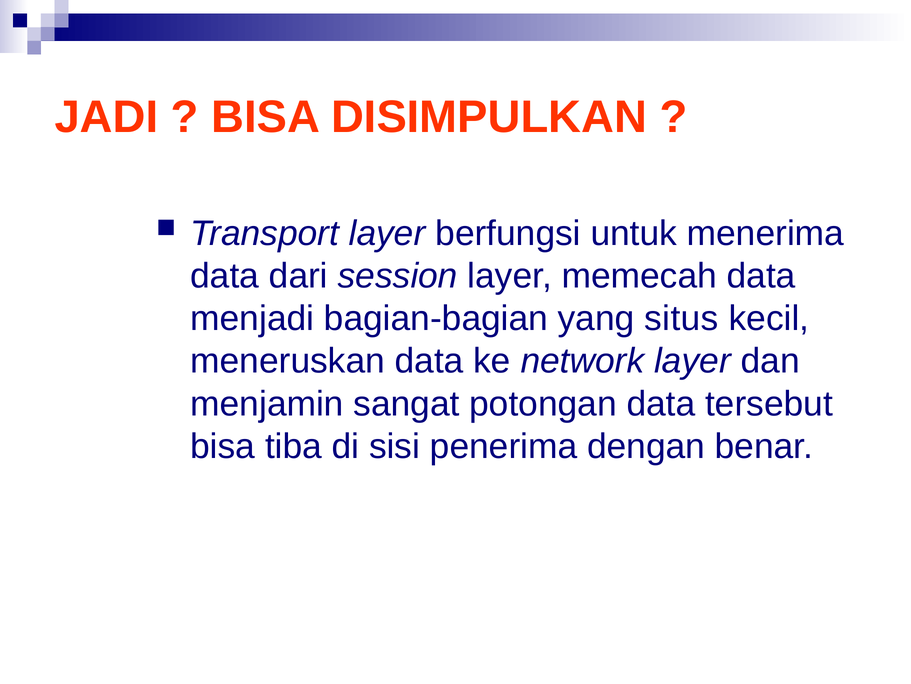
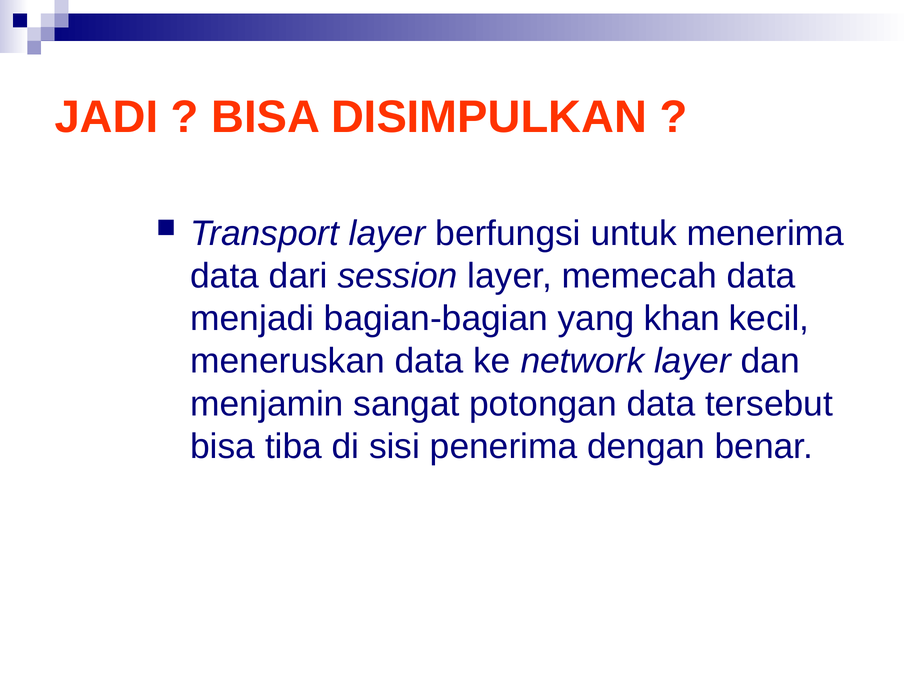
situs: situs -> khan (682, 318)
